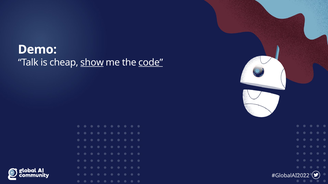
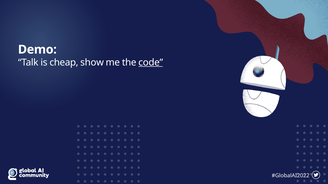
show underline: present -> none (92, 63)
